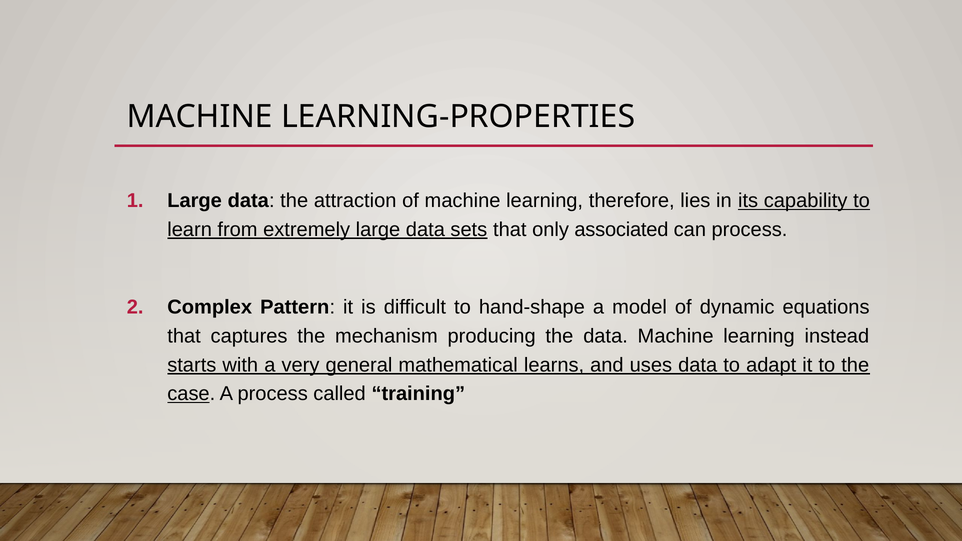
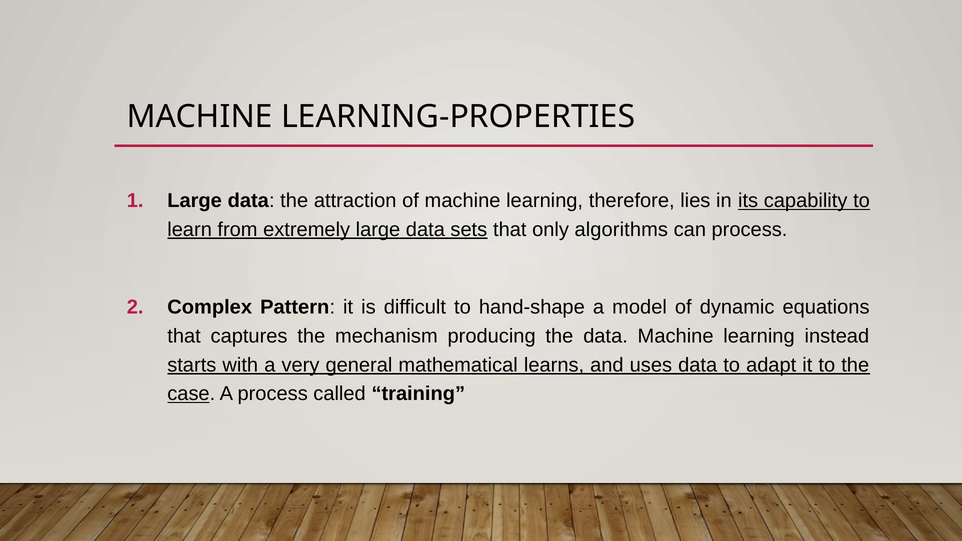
associated: associated -> algorithms (621, 229)
